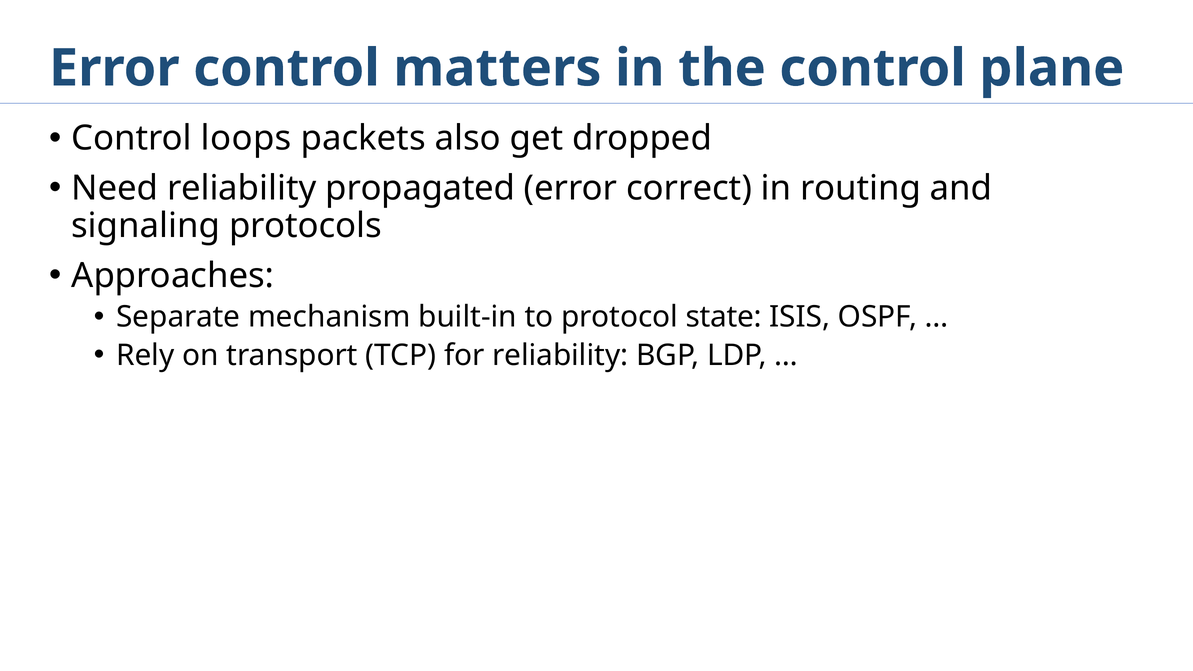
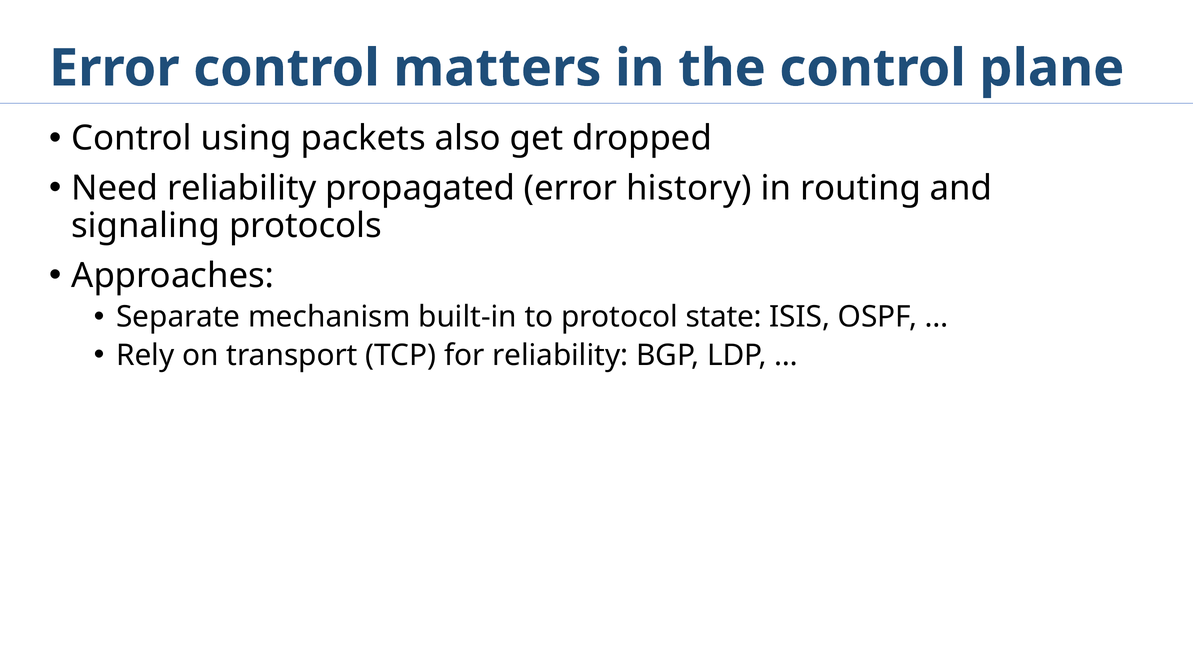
loops: loops -> using (246, 138)
correct: correct -> history (689, 188)
